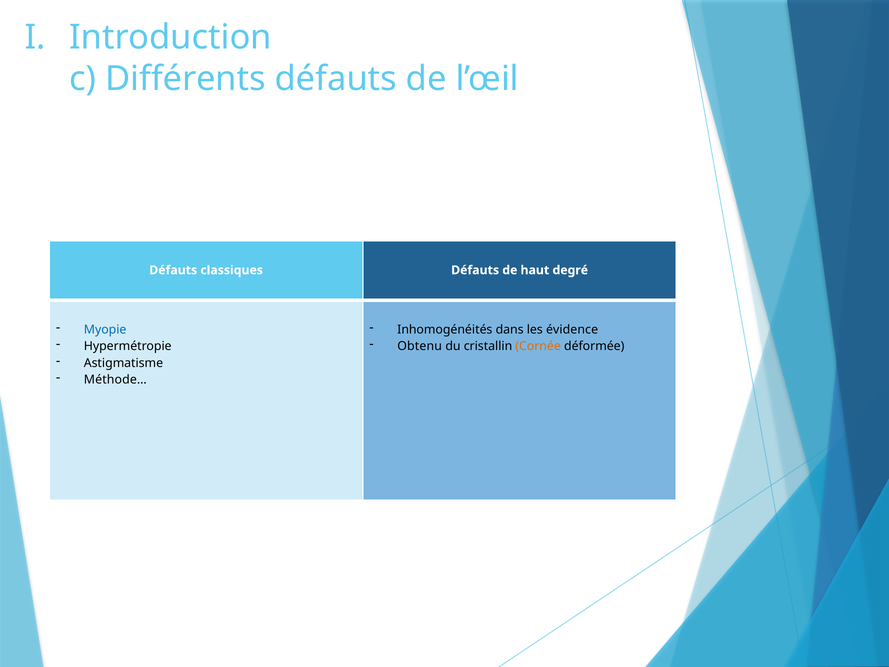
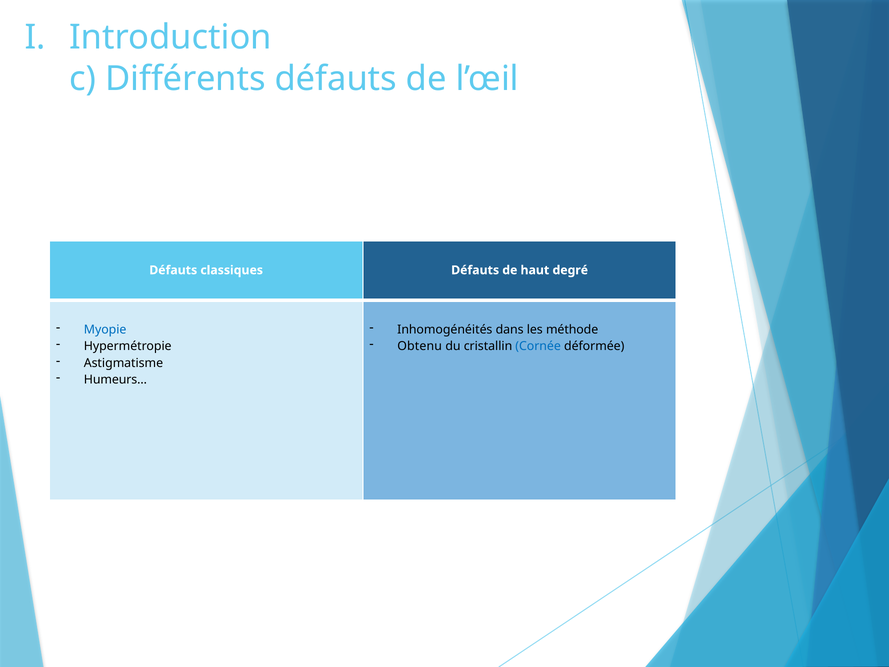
évidence: évidence -> méthode (572, 329)
Cornée colour: orange -> blue (538, 346)
Méthode…: Méthode… -> Humeurs… (115, 380)
